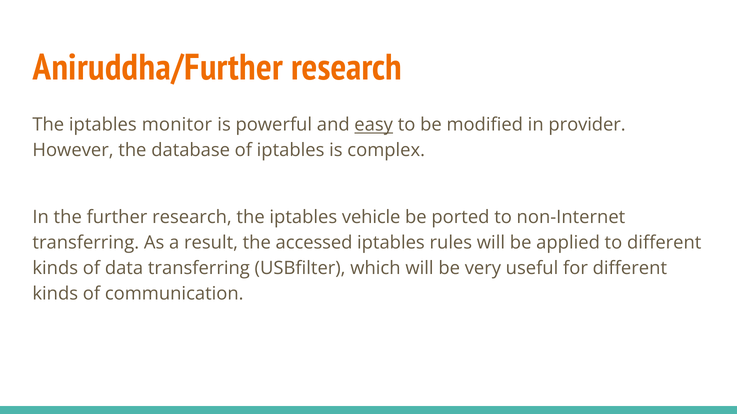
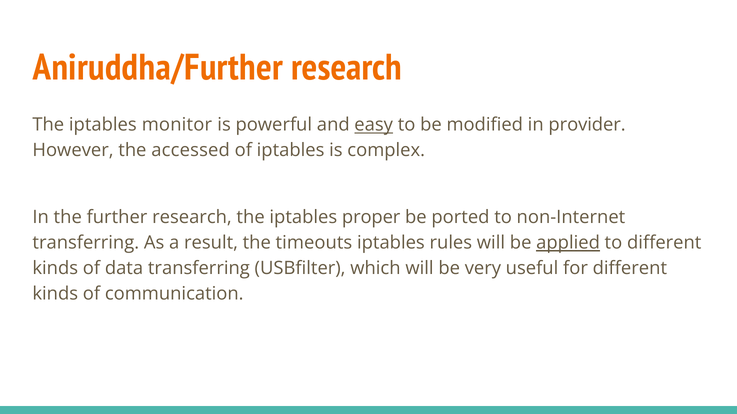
database: database -> accessed (191, 151)
vehicle: vehicle -> proper (371, 218)
accessed: accessed -> timeouts (314, 243)
applied underline: none -> present (568, 243)
